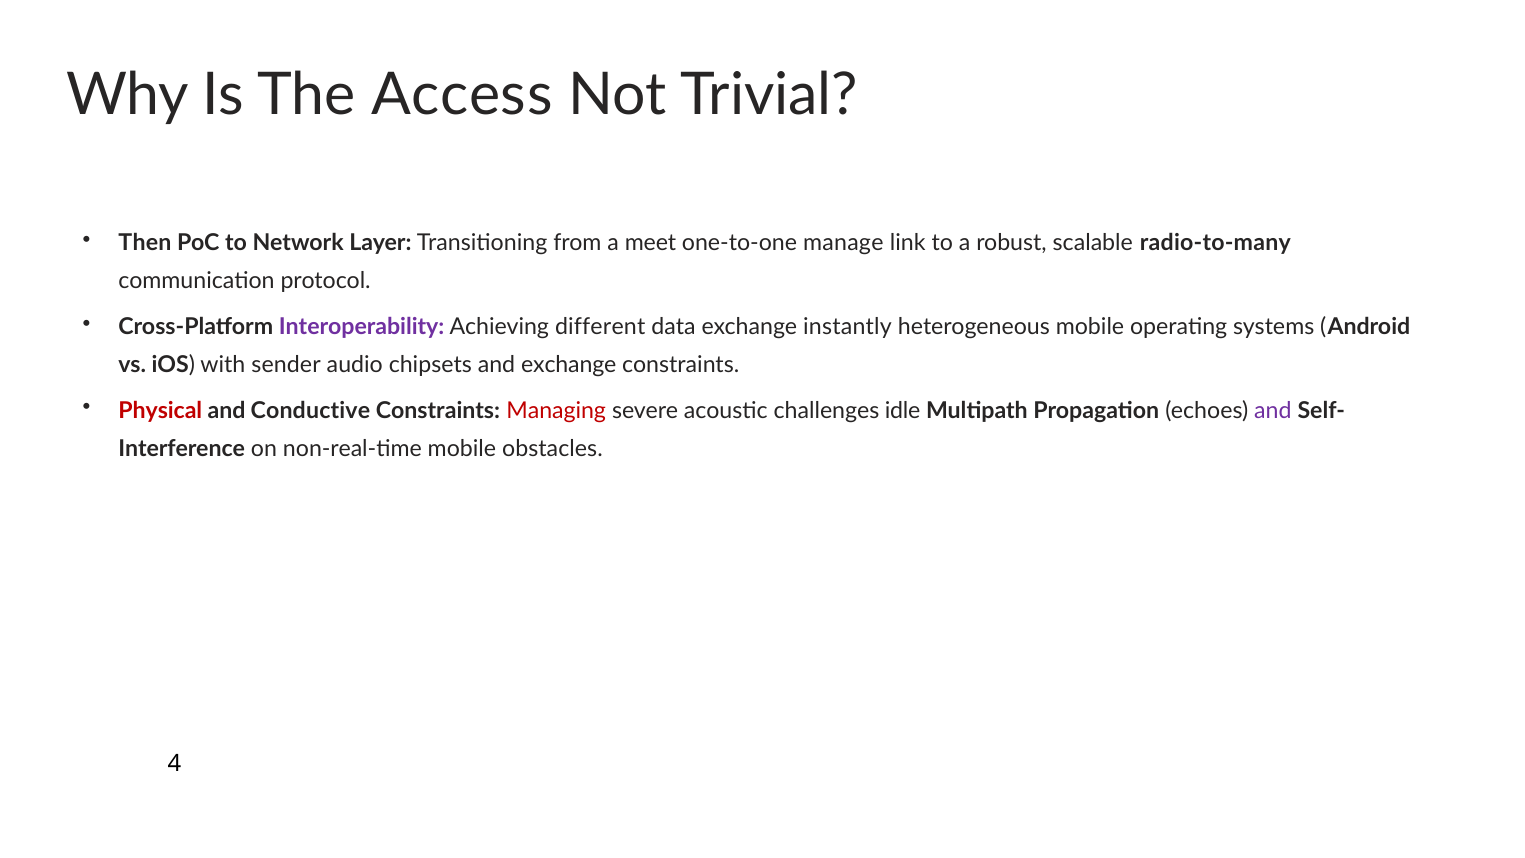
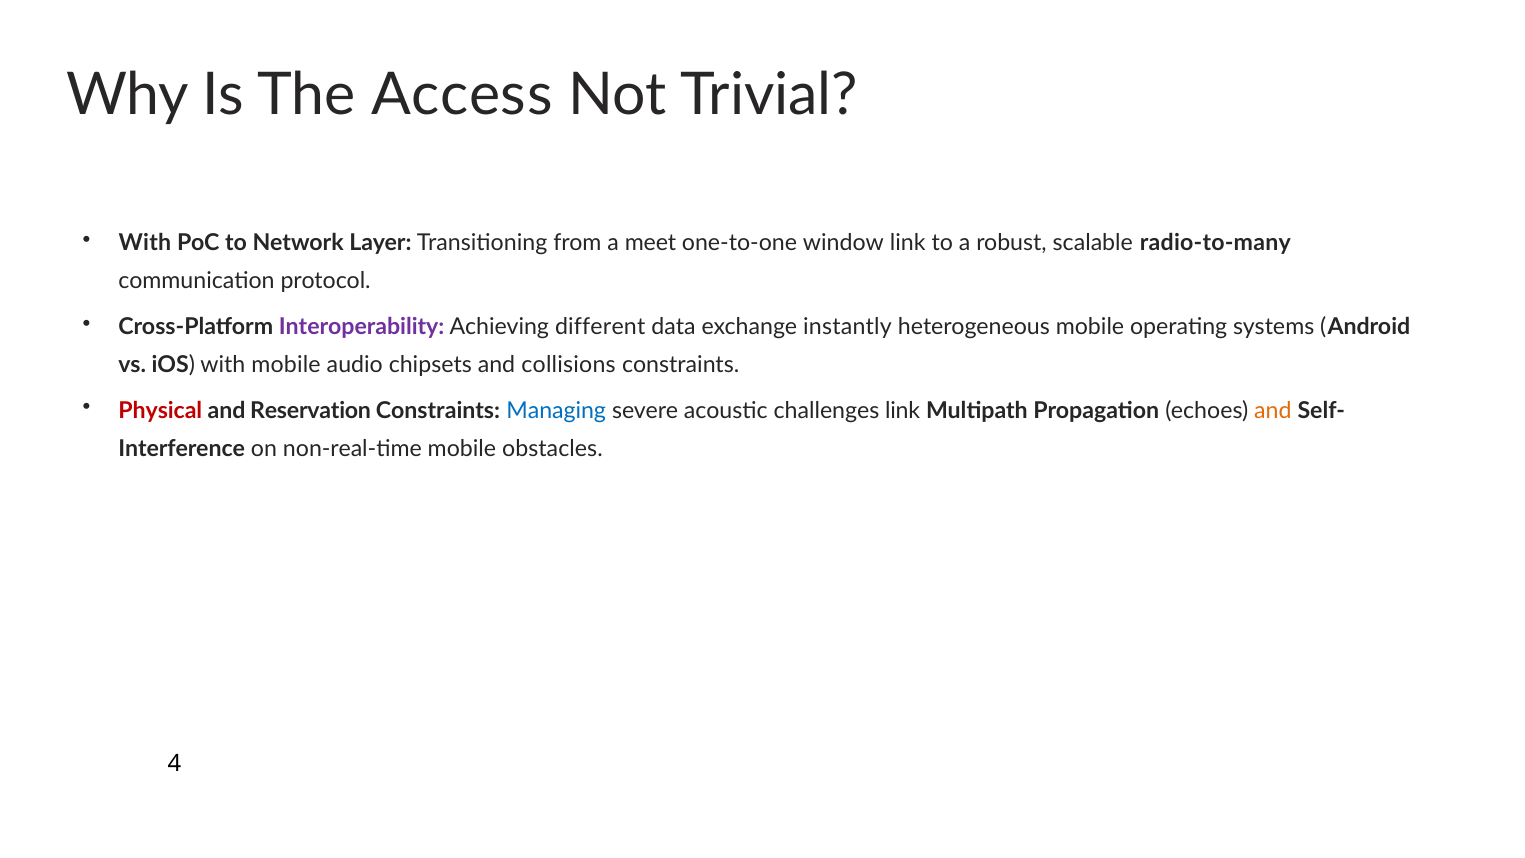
Then: Then -> With (145, 243)
manage: manage -> window (843, 243)
with sender: sender -> mobile (286, 365)
and exchange: exchange -> collisions (569, 365)
Conductive: Conductive -> Reservation (311, 411)
Managing colour: red -> blue (556, 411)
challenges idle: idle -> link (903, 411)
and colour: purple -> orange (1273, 411)
